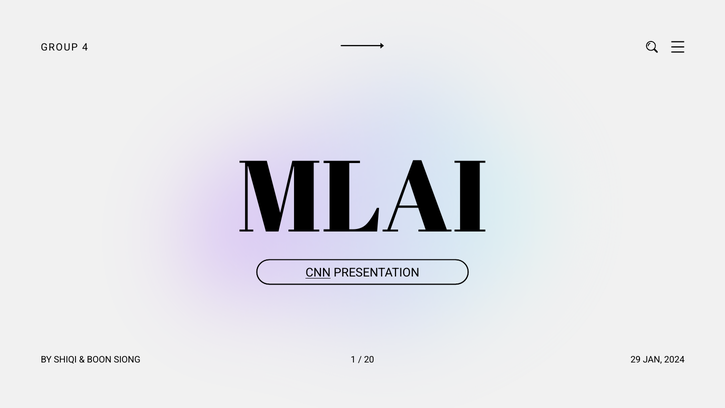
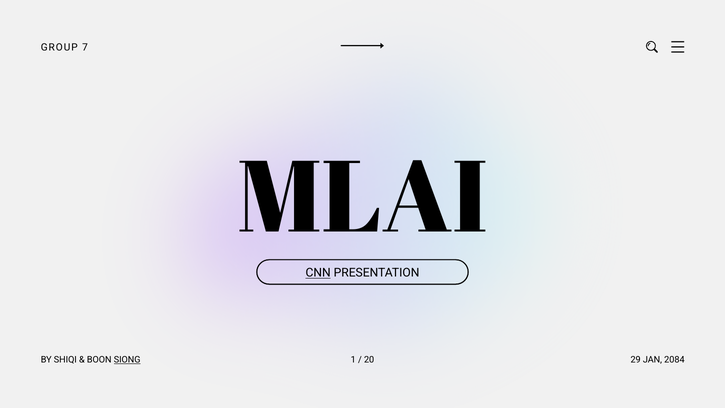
4: 4 -> 7 (85, 47)
SIONG underline: none -> present (127, 360)
2024: 2024 -> 2084 (674, 360)
